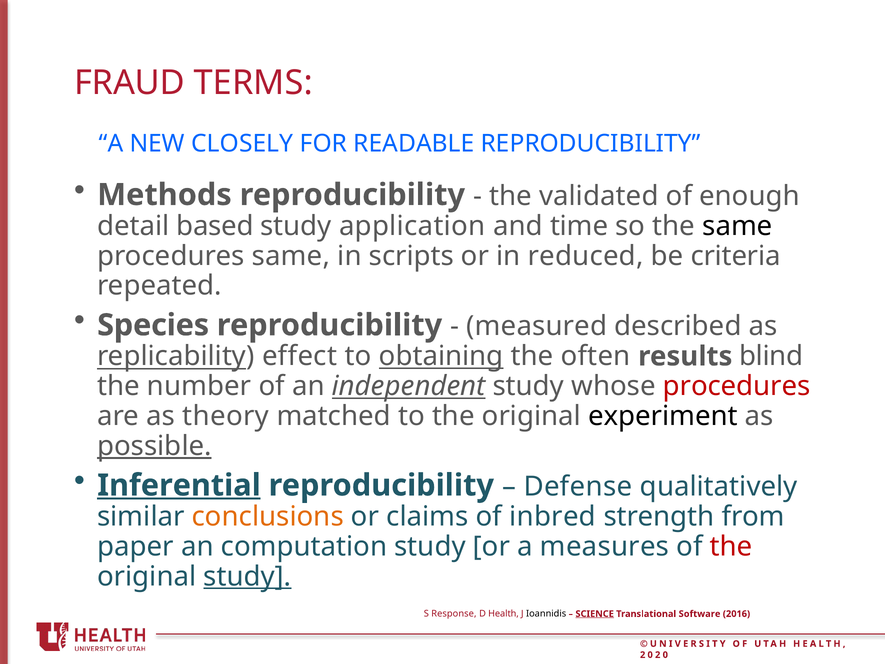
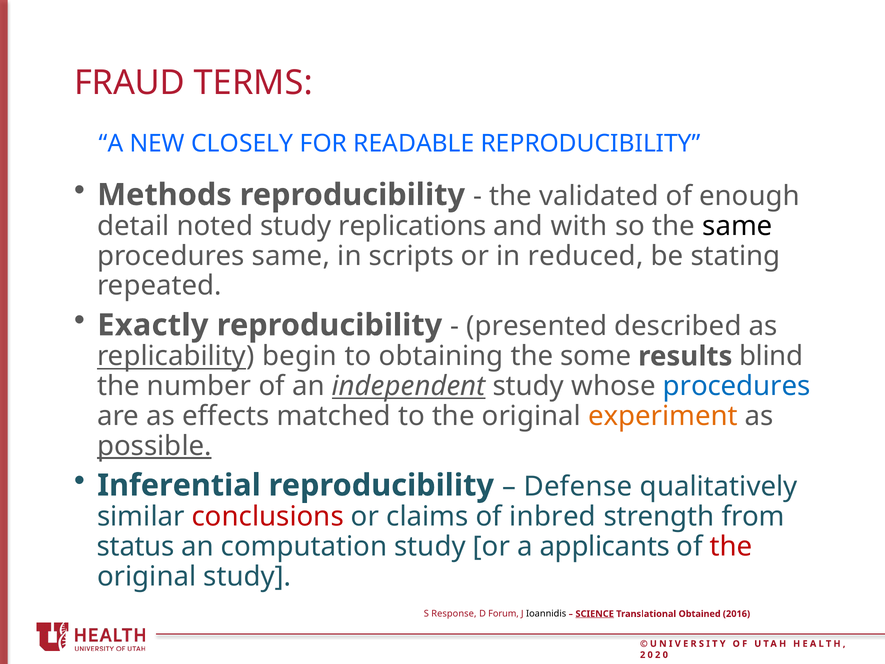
based: based -> noted (215, 226)
application: application -> replications (413, 226)
time: time -> with (579, 226)
criteria: criteria -> stating (736, 256)
Species: Species -> Exactly (153, 325)
measured: measured -> presented (537, 326)
effect: effect -> begin (300, 356)
obtaining underline: present -> none (441, 356)
often: often -> some (596, 356)
procedures colour: red -> blue (737, 386)
theory: theory -> effects (226, 416)
experiment colour: black -> orange (663, 416)
Inferential underline: present -> none (179, 485)
conclusions colour: orange -> red (268, 516)
paper: paper -> status (136, 546)
measures: measures -> applicants (605, 546)
study underline: present -> none (247, 576)
D Health: Health -> Forum (504, 614)
Software: Software -> Obtained (700, 614)
